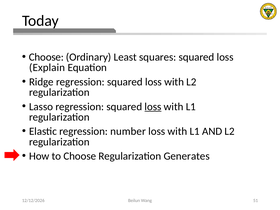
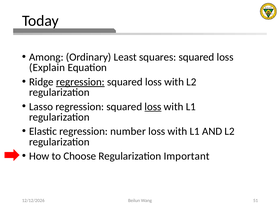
Choose: Choose -> Among (46, 57)
regression underline: none -> present (80, 82)
Generates: Generates -> Important (187, 156)
